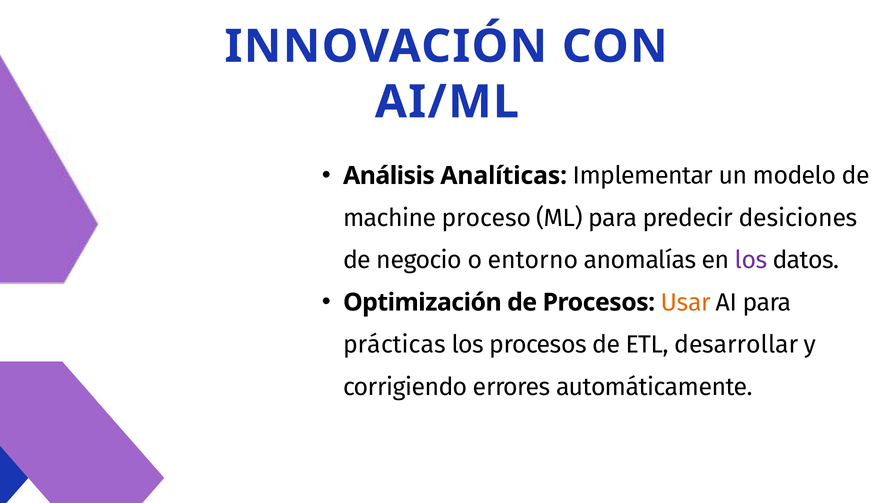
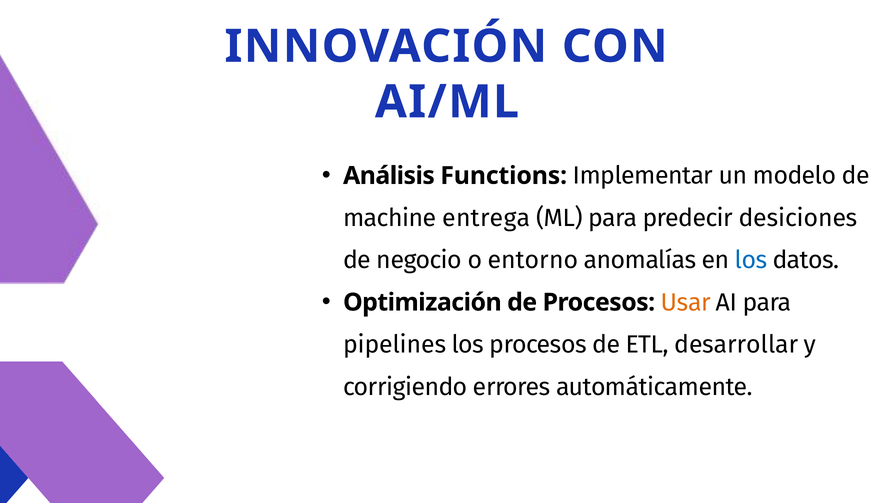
Analíticas: Analíticas -> Functions (504, 176)
proceso: proceso -> entrega (486, 218)
los colour: purple -> blue (751, 260)
prácticas: prácticas -> pipelines (395, 345)
